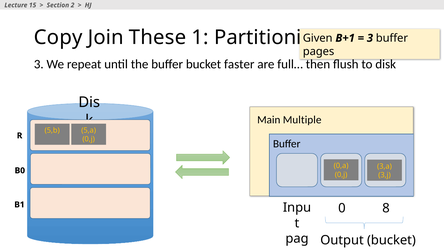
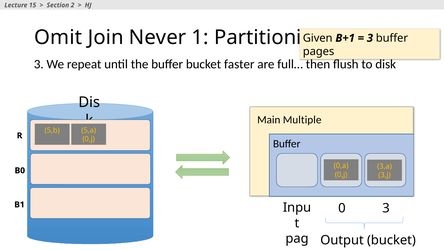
Copy: Copy -> Omit (58, 37)
These: These -> Never (158, 37)
0 8: 8 -> 3 (386, 208)
